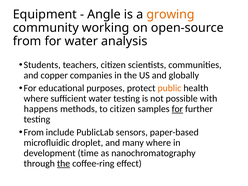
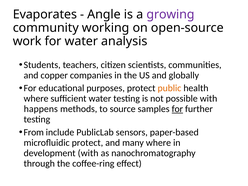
Equipment: Equipment -> Evaporates (45, 14)
growing colour: orange -> purple (171, 14)
from: from -> work (27, 41)
to citizen: citizen -> source (123, 109)
microfluidic droplet: droplet -> protect (87, 143)
development time: time -> with (88, 153)
the underline: present -> none (64, 164)
